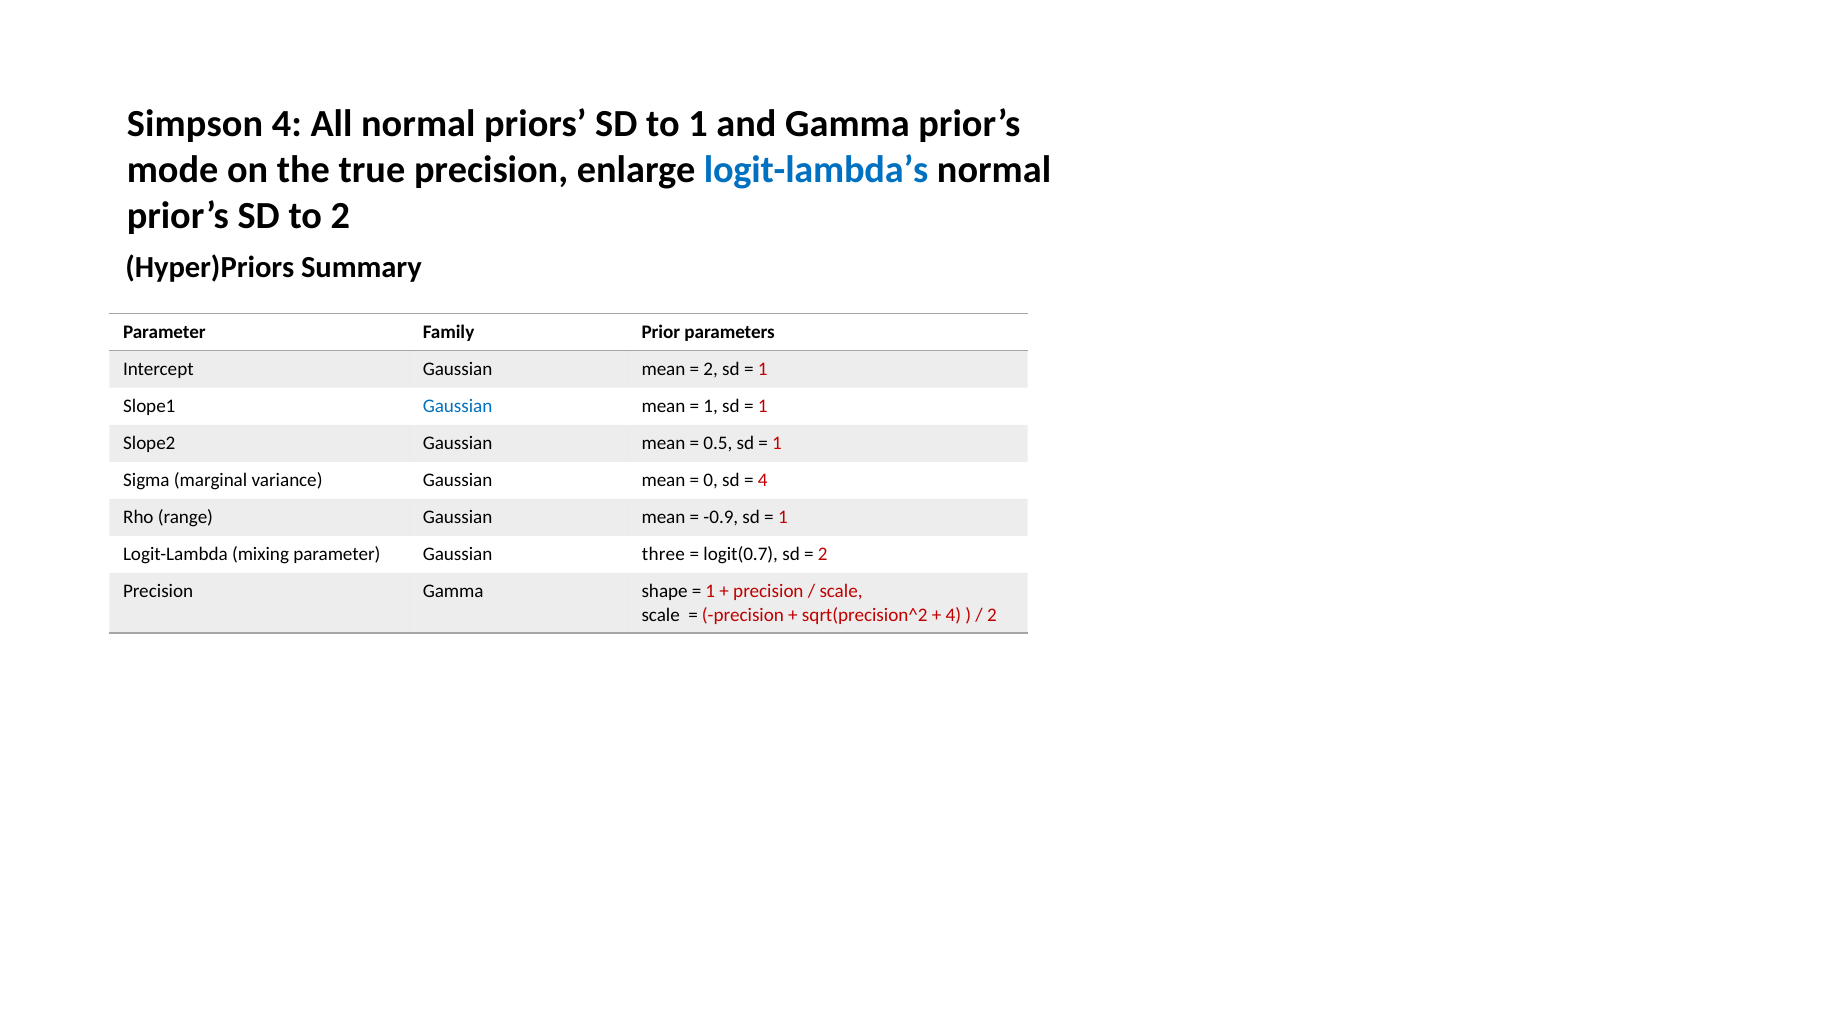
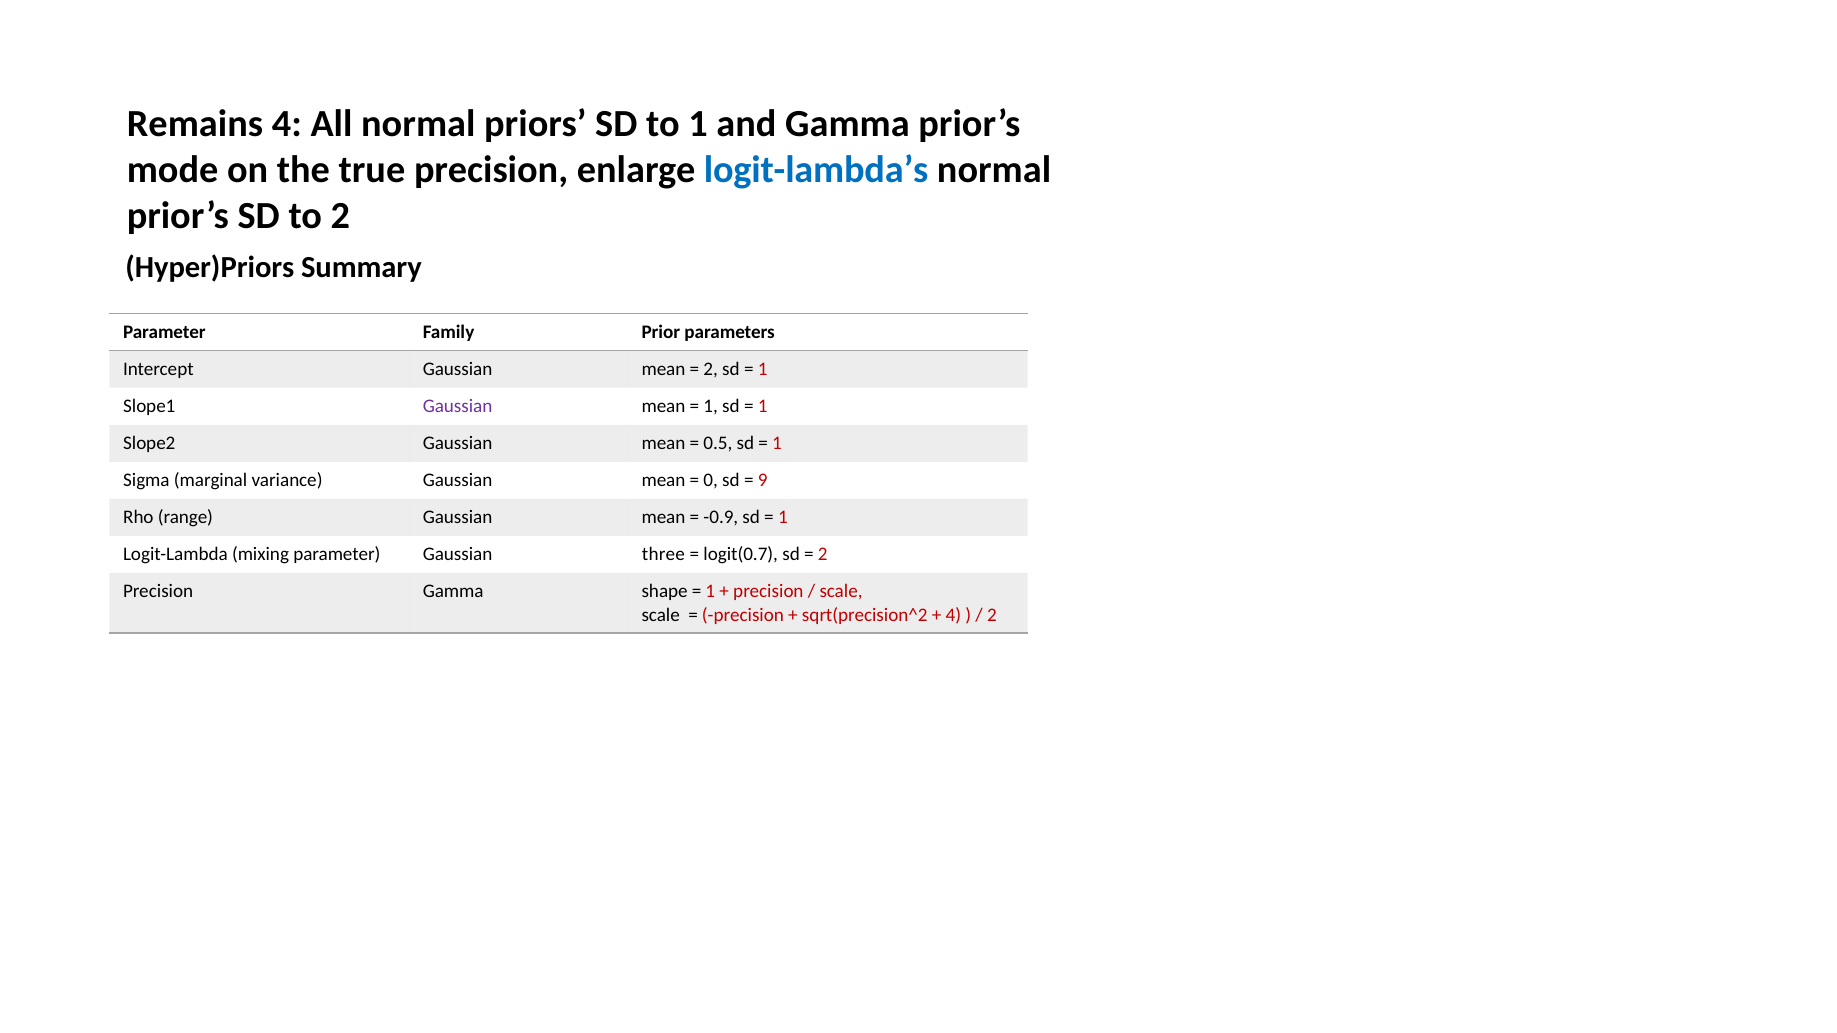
Simpson: Simpson -> Remains (195, 124)
Gaussian colour: blue -> purple (458, 407)
4: 4 -> 9 (763, 481)
